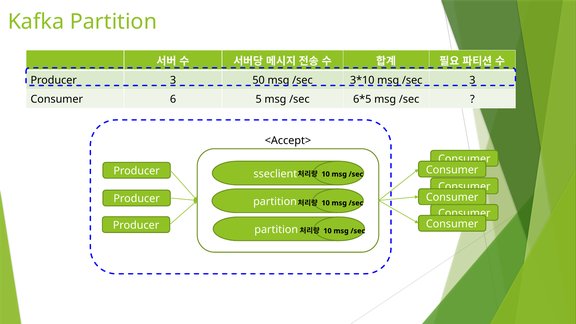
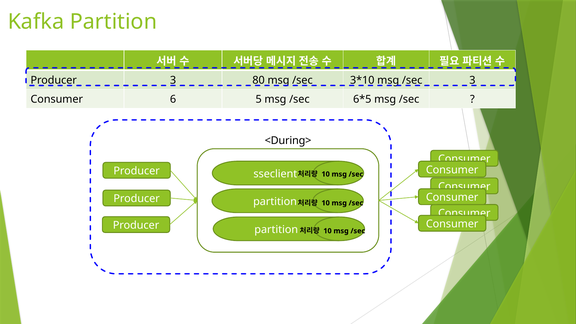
50: 50 -> 80 (259, 80)
<Accept>: <Accept> -> <During> (288, 141)
